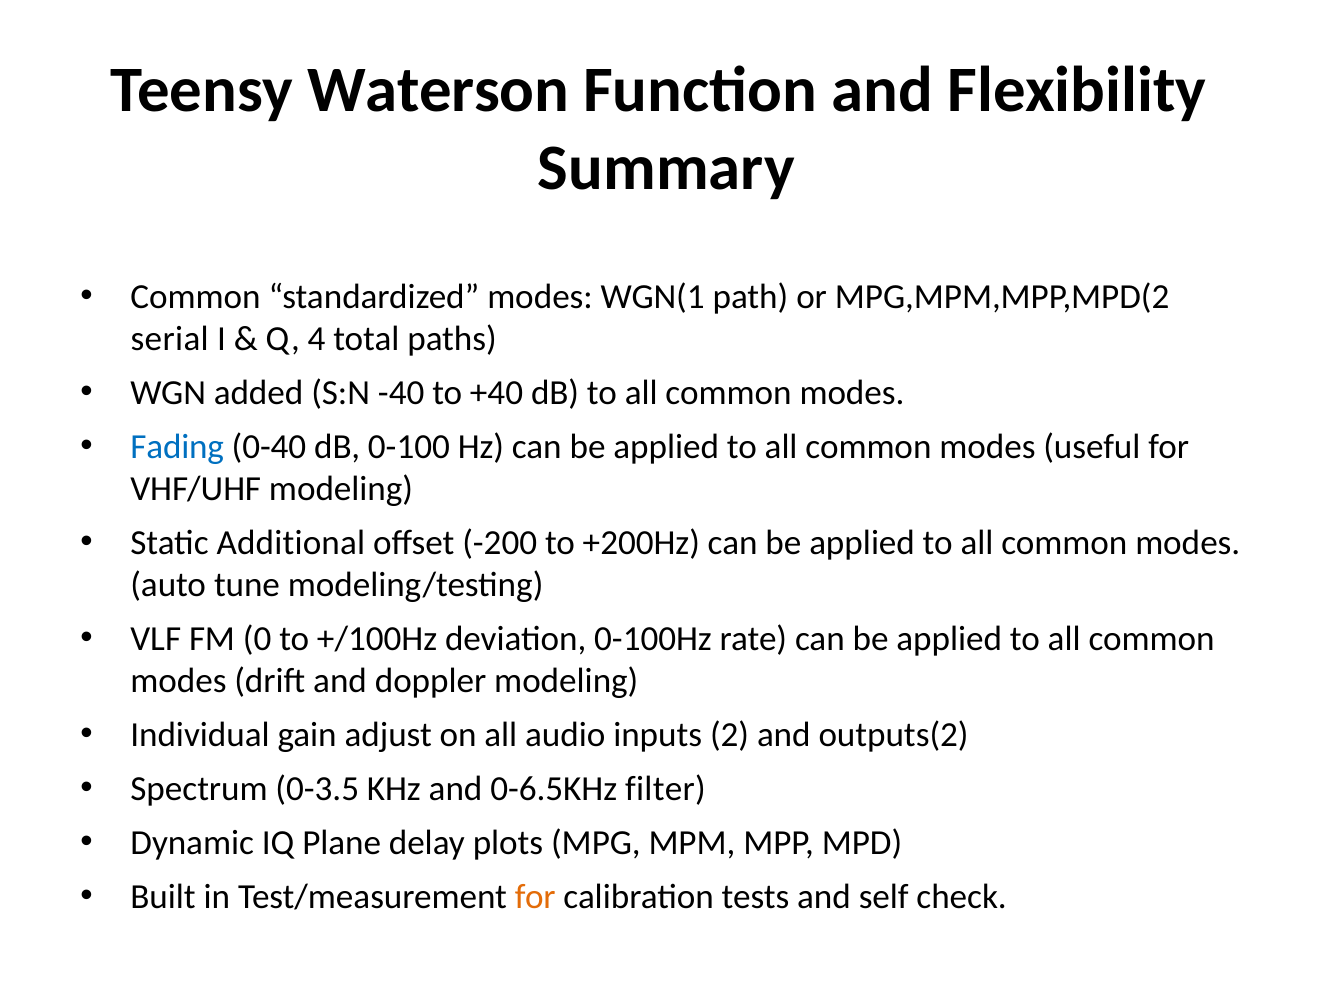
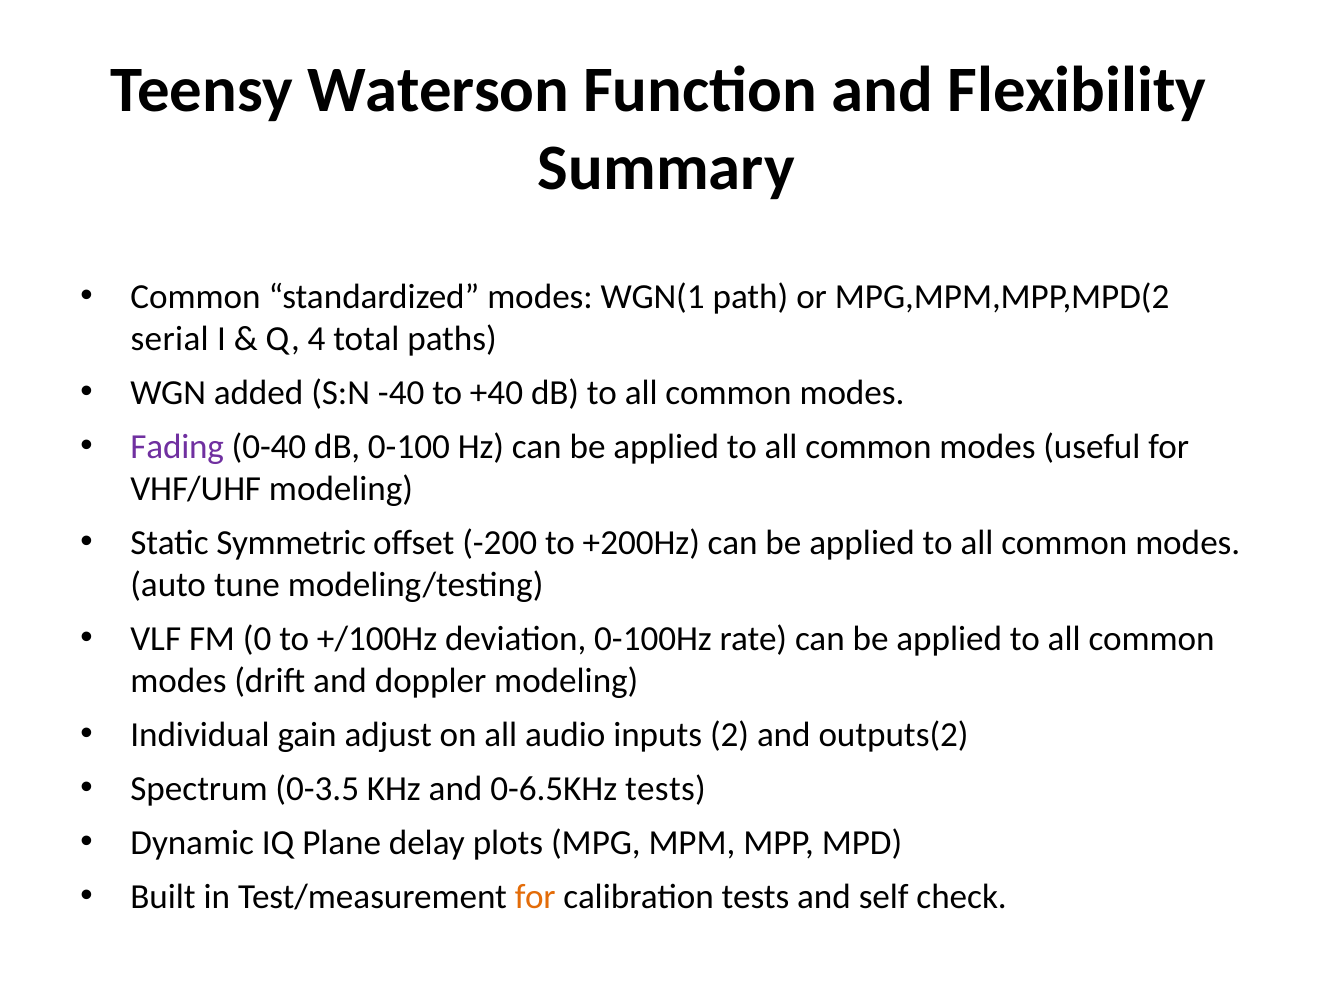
Fading colour: blue -> purple (177, 447)
Additional: Additional -> Symmetric (291, 543)
0-6.5KHz filter: filter -> tests (665, 790)
